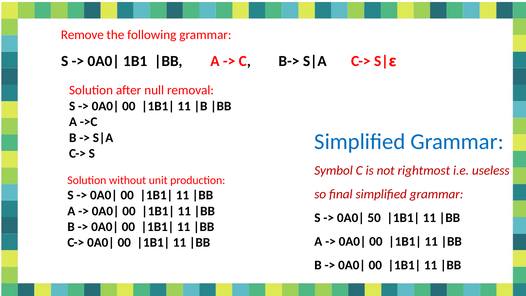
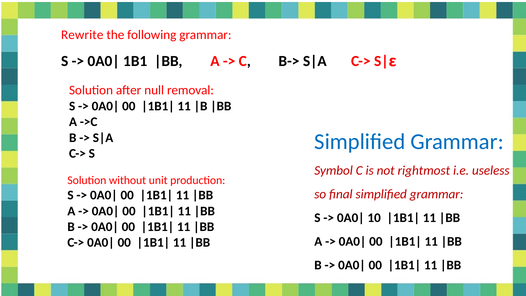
Remove: Remove -> Rewrite (82, 35)
50: 50 -> 10 (374, 218)
